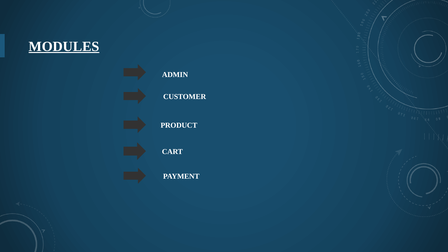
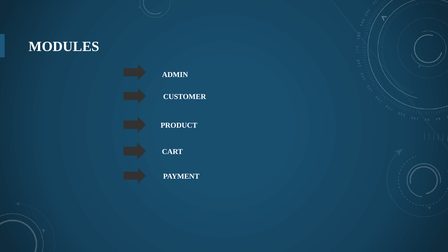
MODULES underline: present -> none (64, 47)
